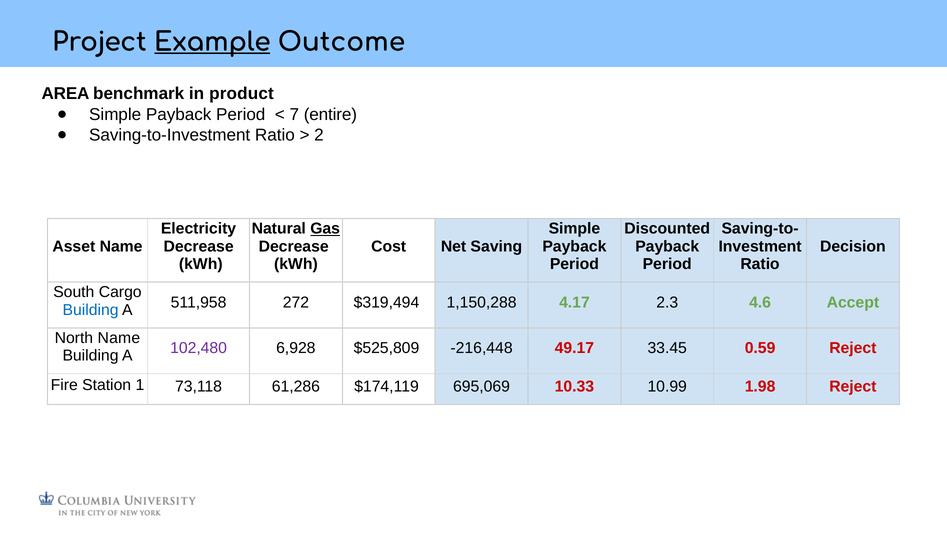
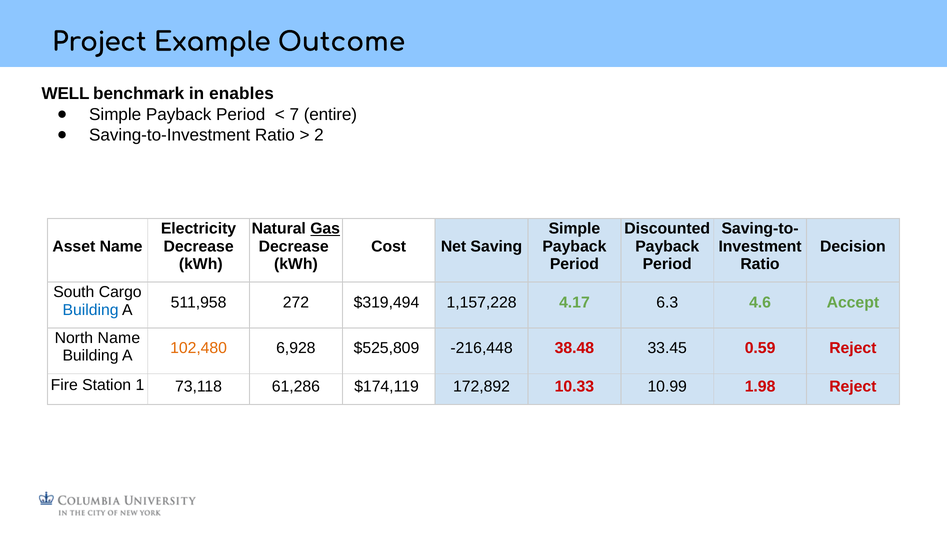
Example underline: present -> none (212, 42)
AREA: AREA -> WELL (65, 94)
product: product -> enables (241, 94)
1,150,288: 1,150,288 -> 1,157,228 (482, 302)
2.3: 2.3 -> 6.3 (667, 302)
102,480 colour: purple -> orange (199, 348)
49.17: 49.17 -> 38.48 (574, 348)
695,069: 695,069 -> 172,892 (482, 386)
